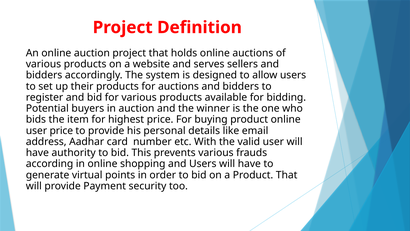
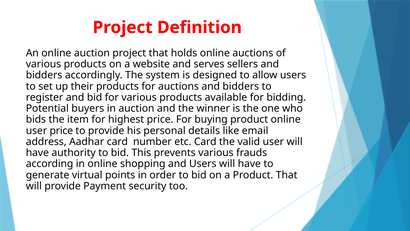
etc With: With -> Card (205, 142)
